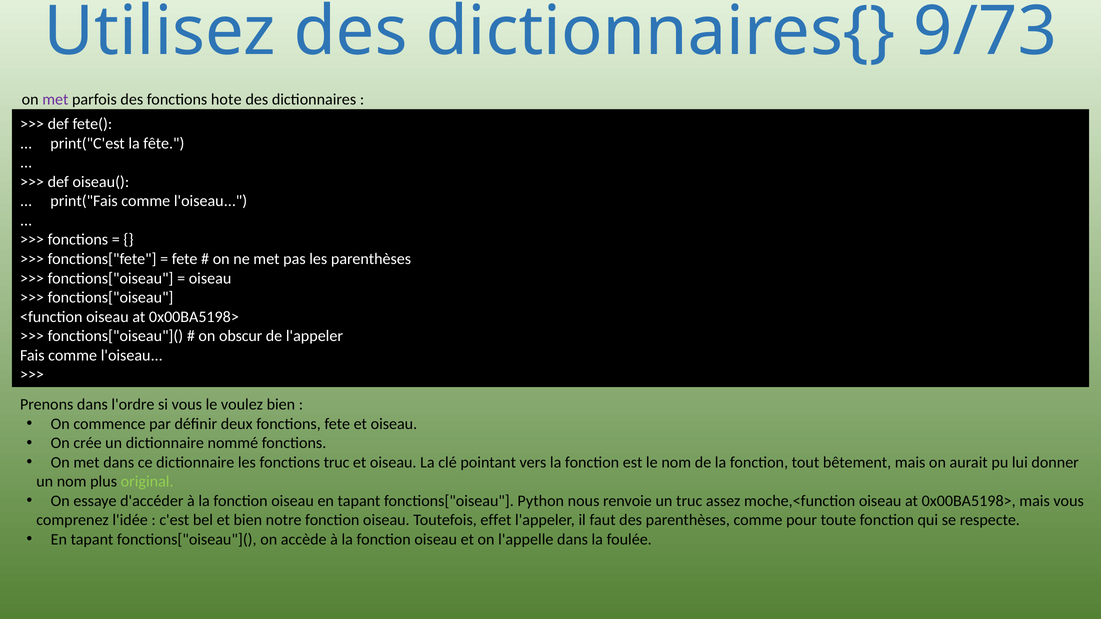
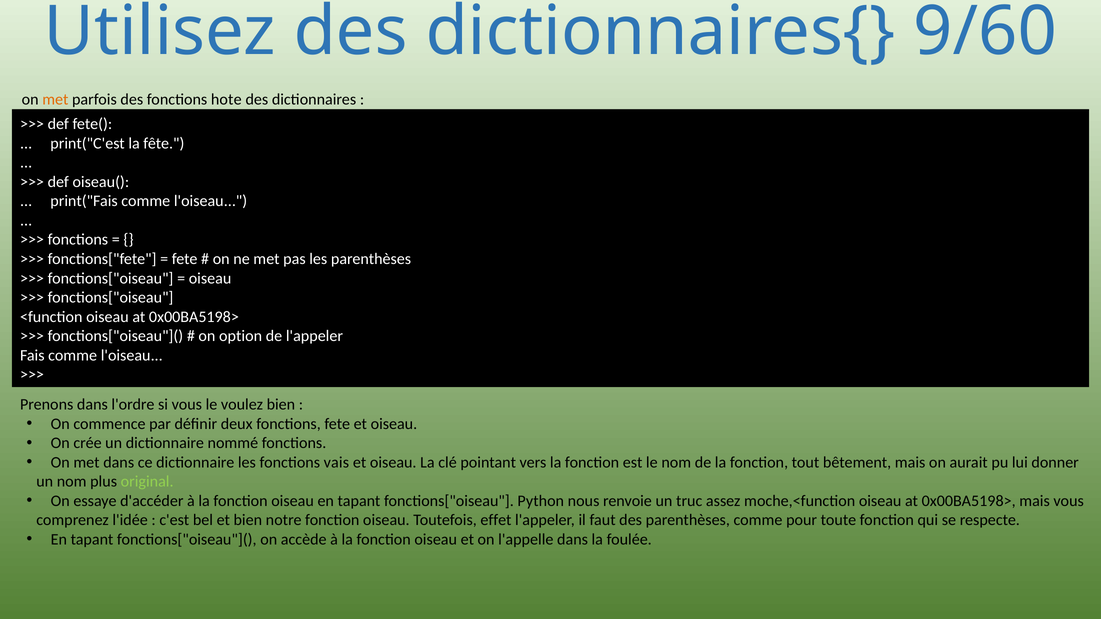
9/73: 9/73 -> 9/60 (985, 32)
met colour: purple -> orange (55, 100)
obscur: obscur -> option (241, 336)
fonctions truc: truc -> vais (336, 463)
